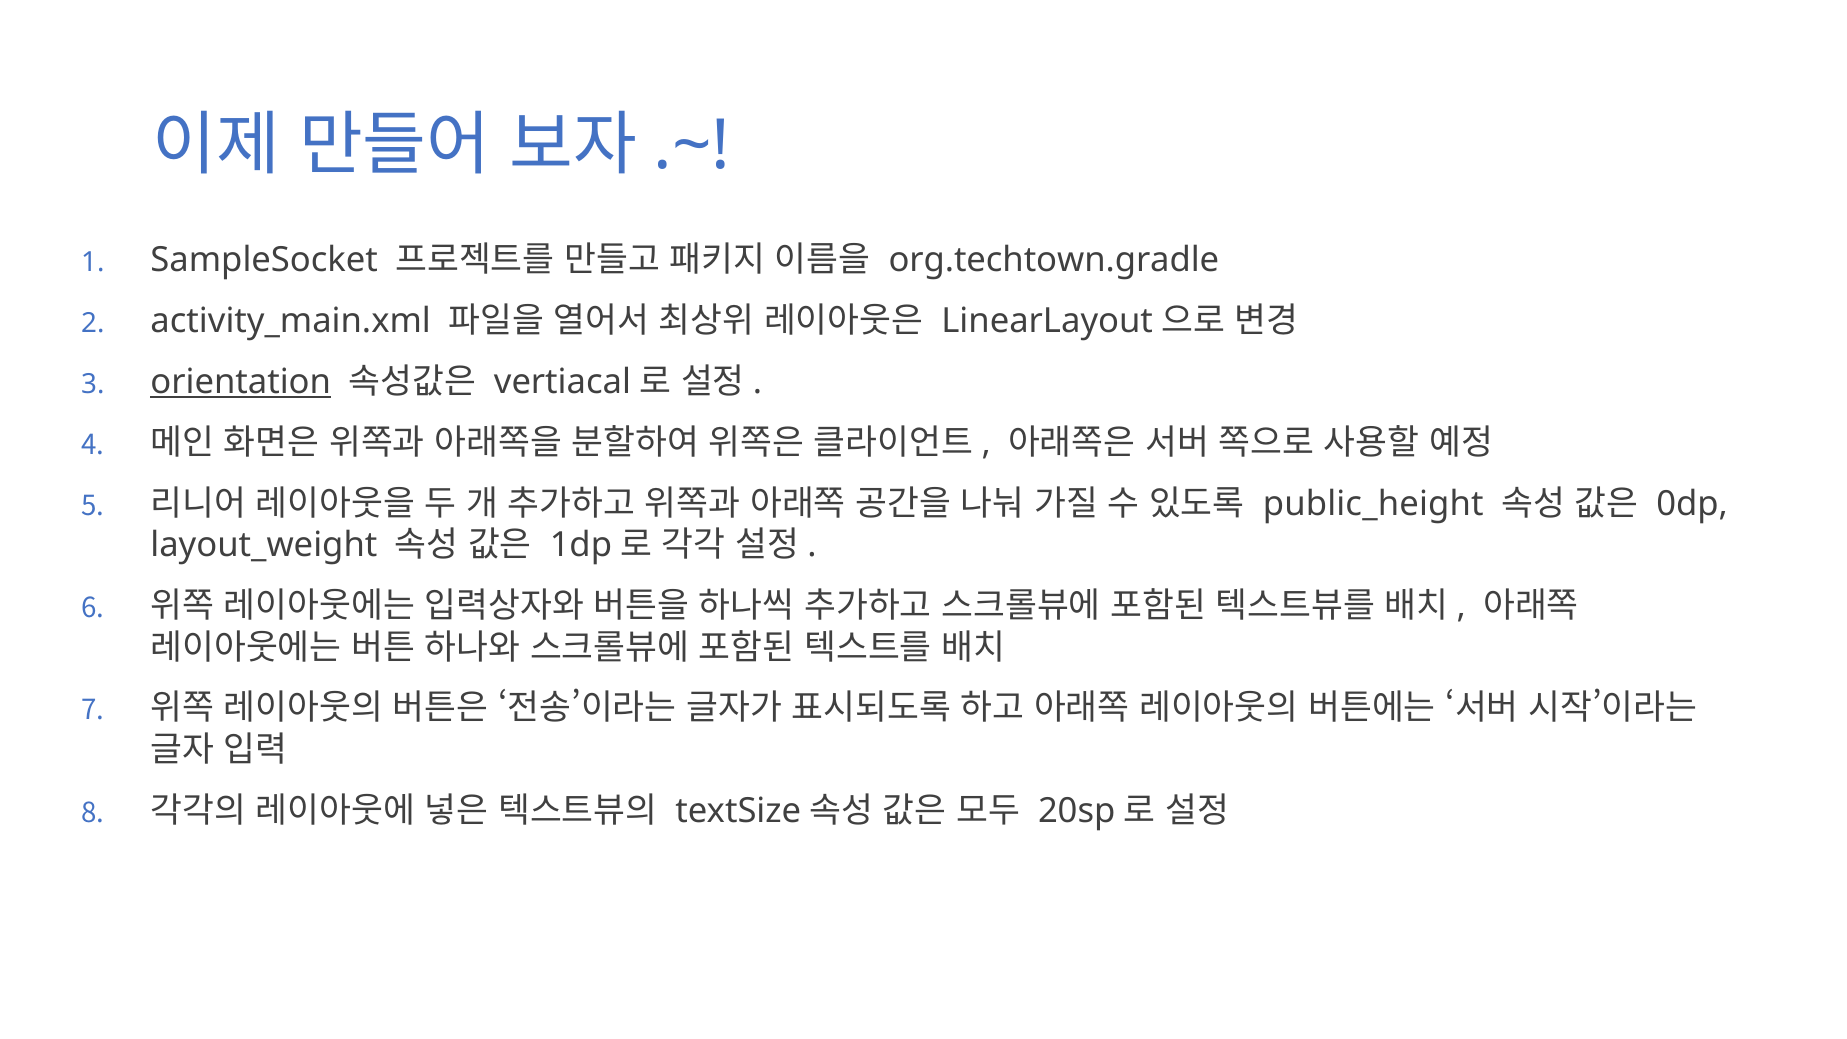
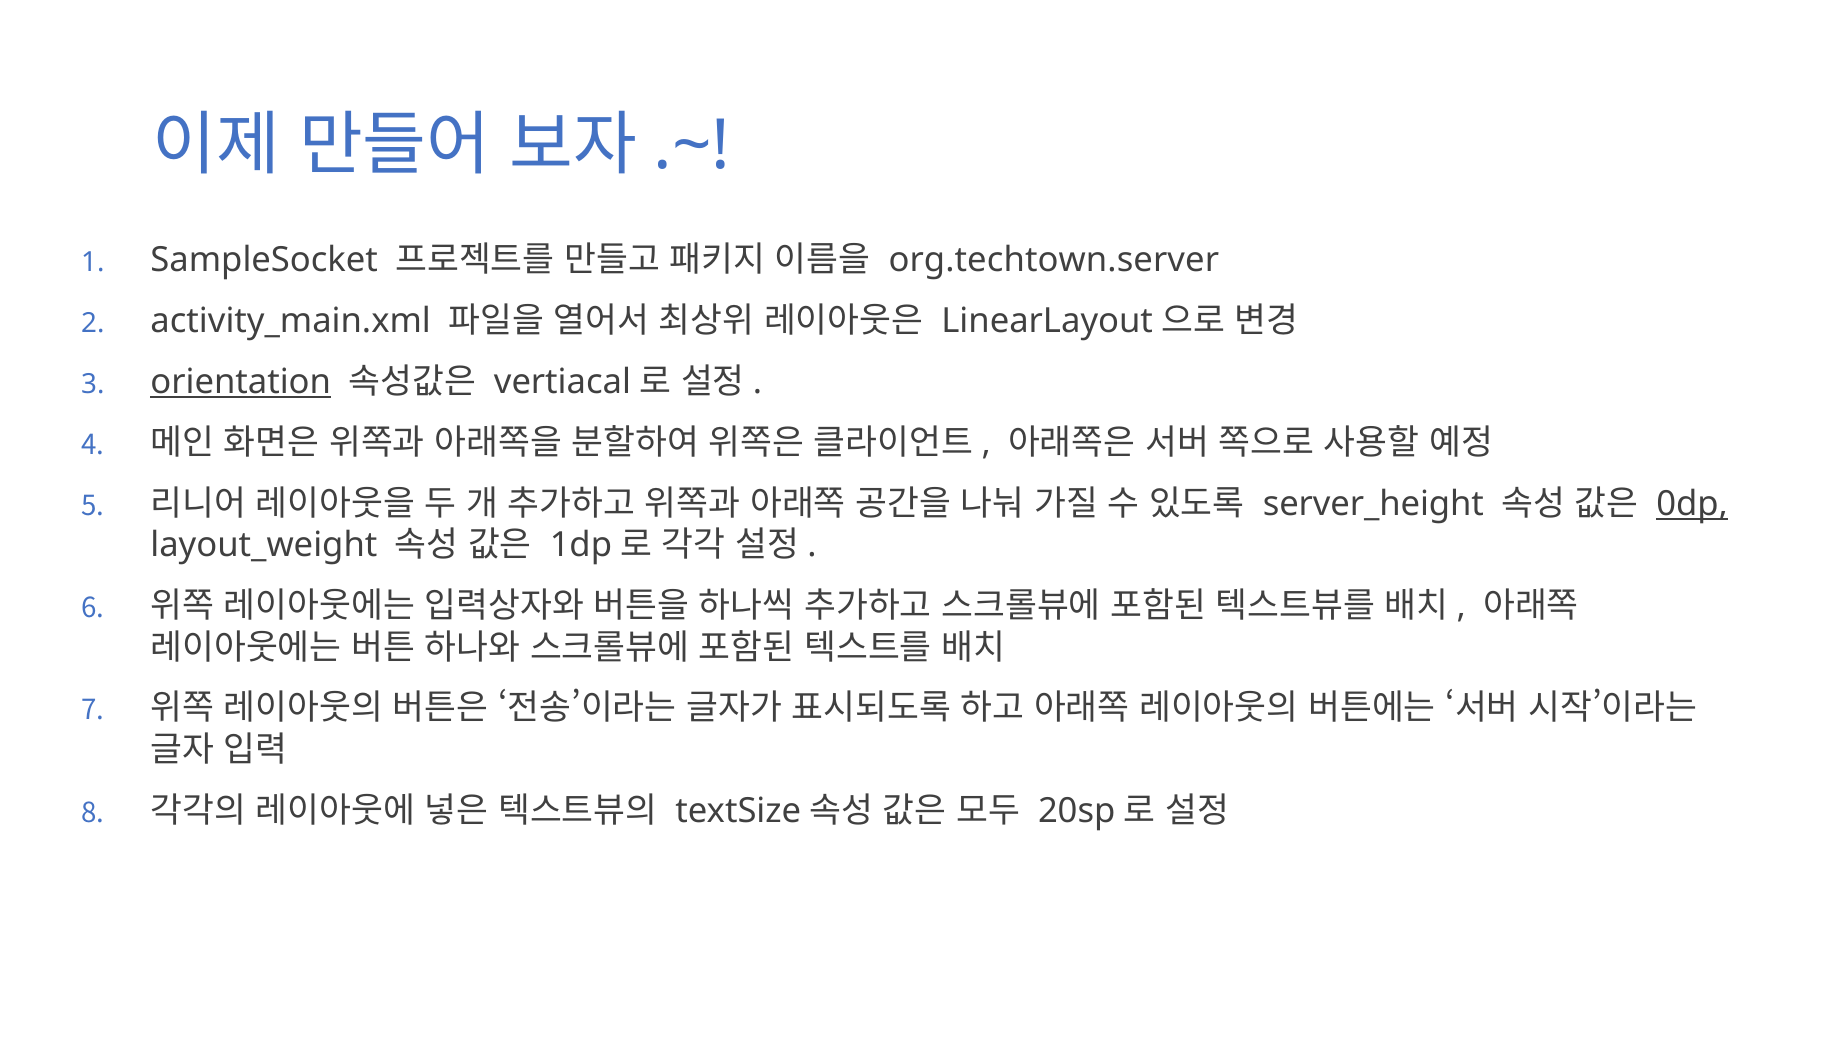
org.techtown.gradle: org.techtown.gradle -> org.techtown.server (1054, 260)
public_height: public_height -> server_height (1373, 504)
0dp underline: none -> present (1692, 504)
